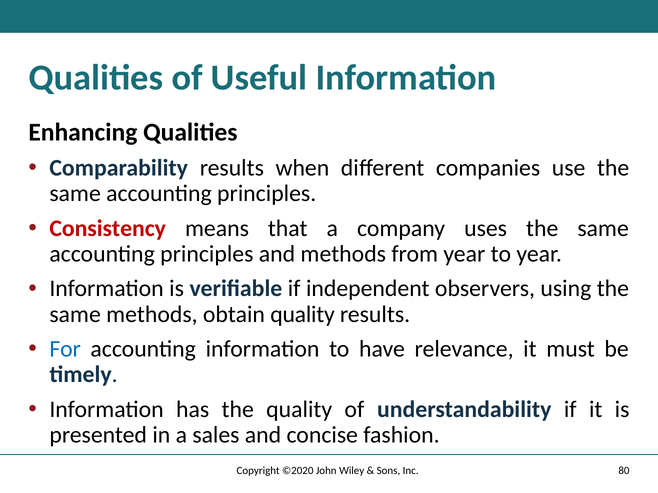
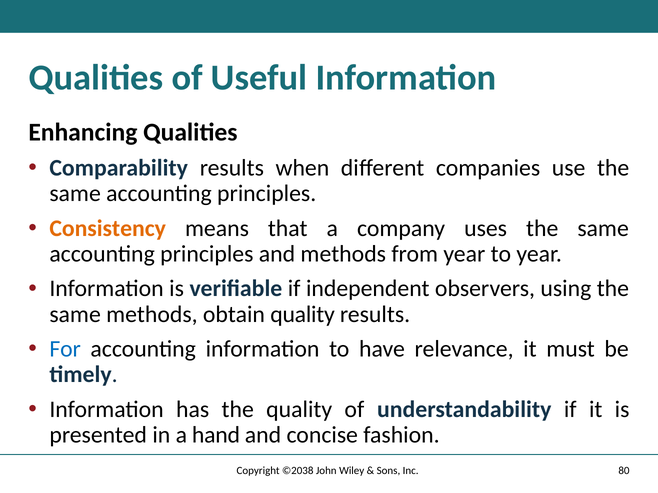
Consistency colour: red -> orange (108, 228)
sales: sales -> hand (216, 435)
©2020: ©2020 -> ©2038 (298, 471)
